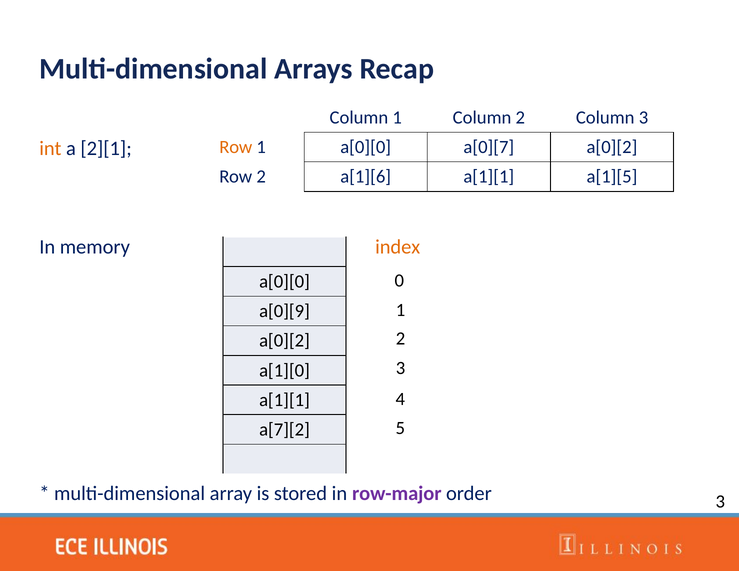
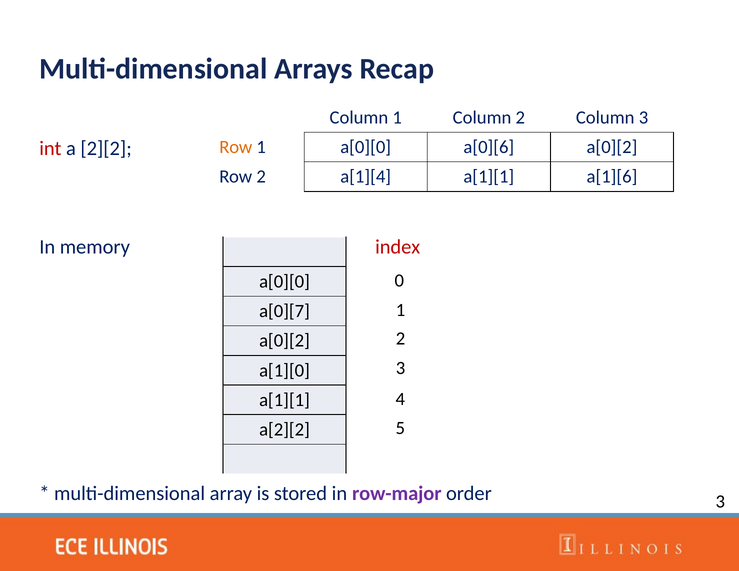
a[0][7: a[0][7 -> a[0][6 (489, 147)
int colour: orange -> red (50, 149)
2][1: 2][1 -> 2][2 (106, 149)
a[1][6: a[1][6 -> a[1][4 (366, 177)
a[1][5: a[1][5 -> a[1][6 (612, 177)
index colour: orange -> red (398, 247)
a[0][9: a[0][9 -> a[0][7 (285, 311)
a[7][2: a[7][2 -> a[2][2 (285, 430)
